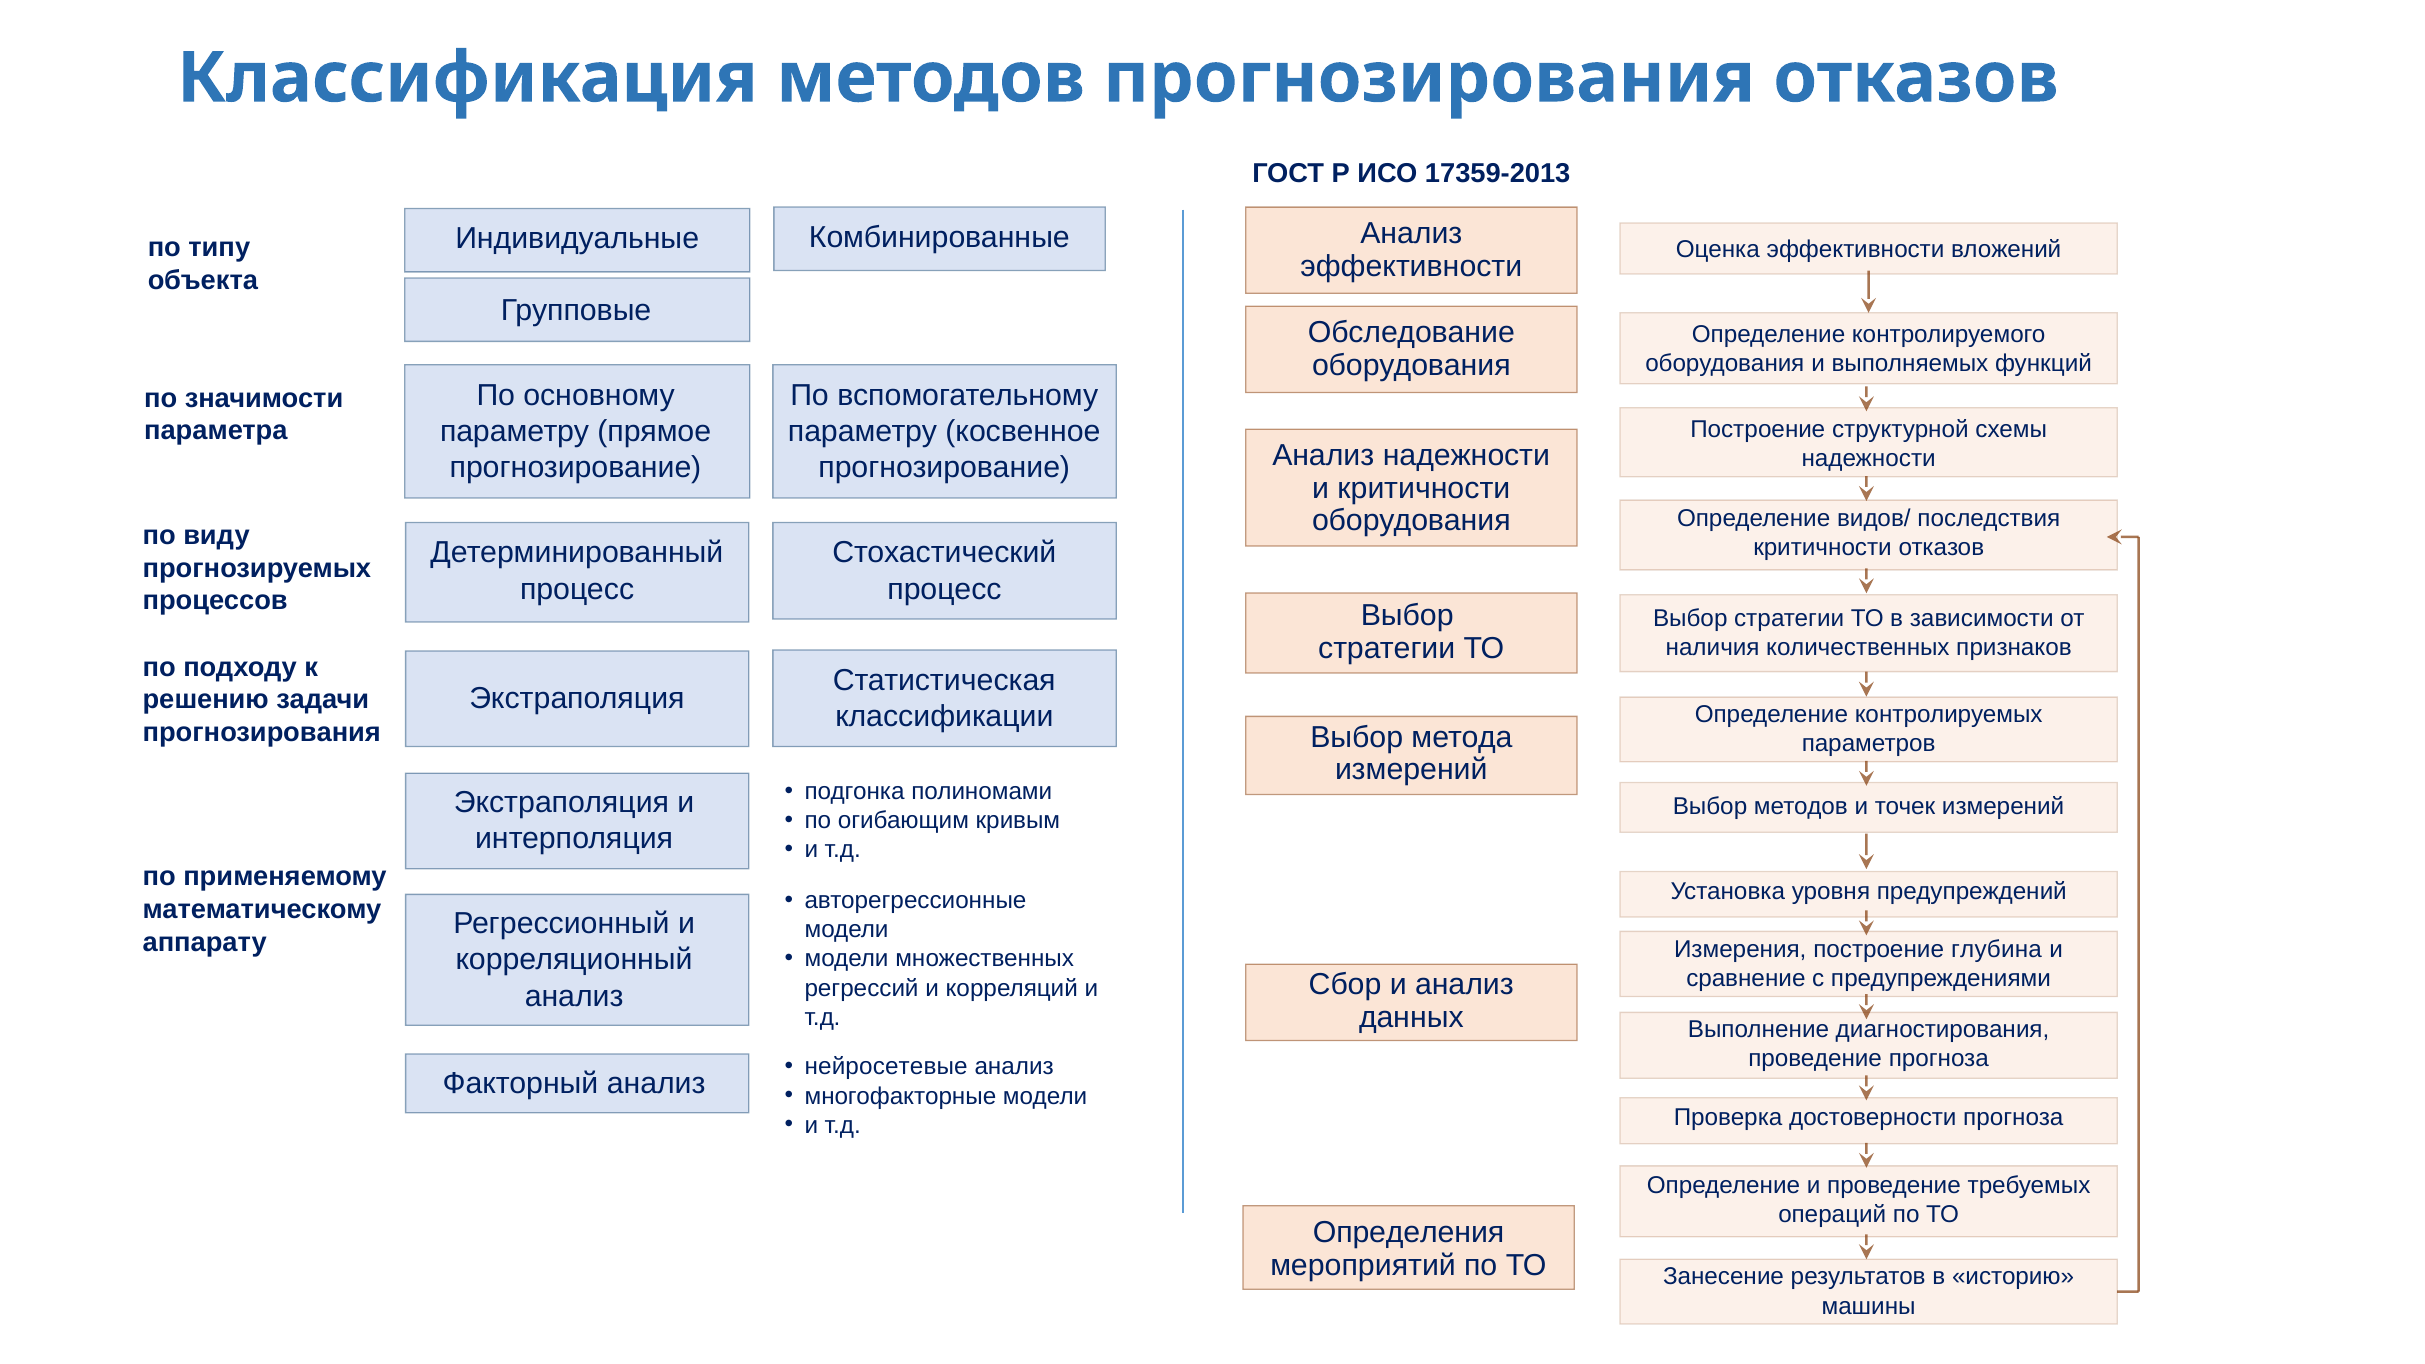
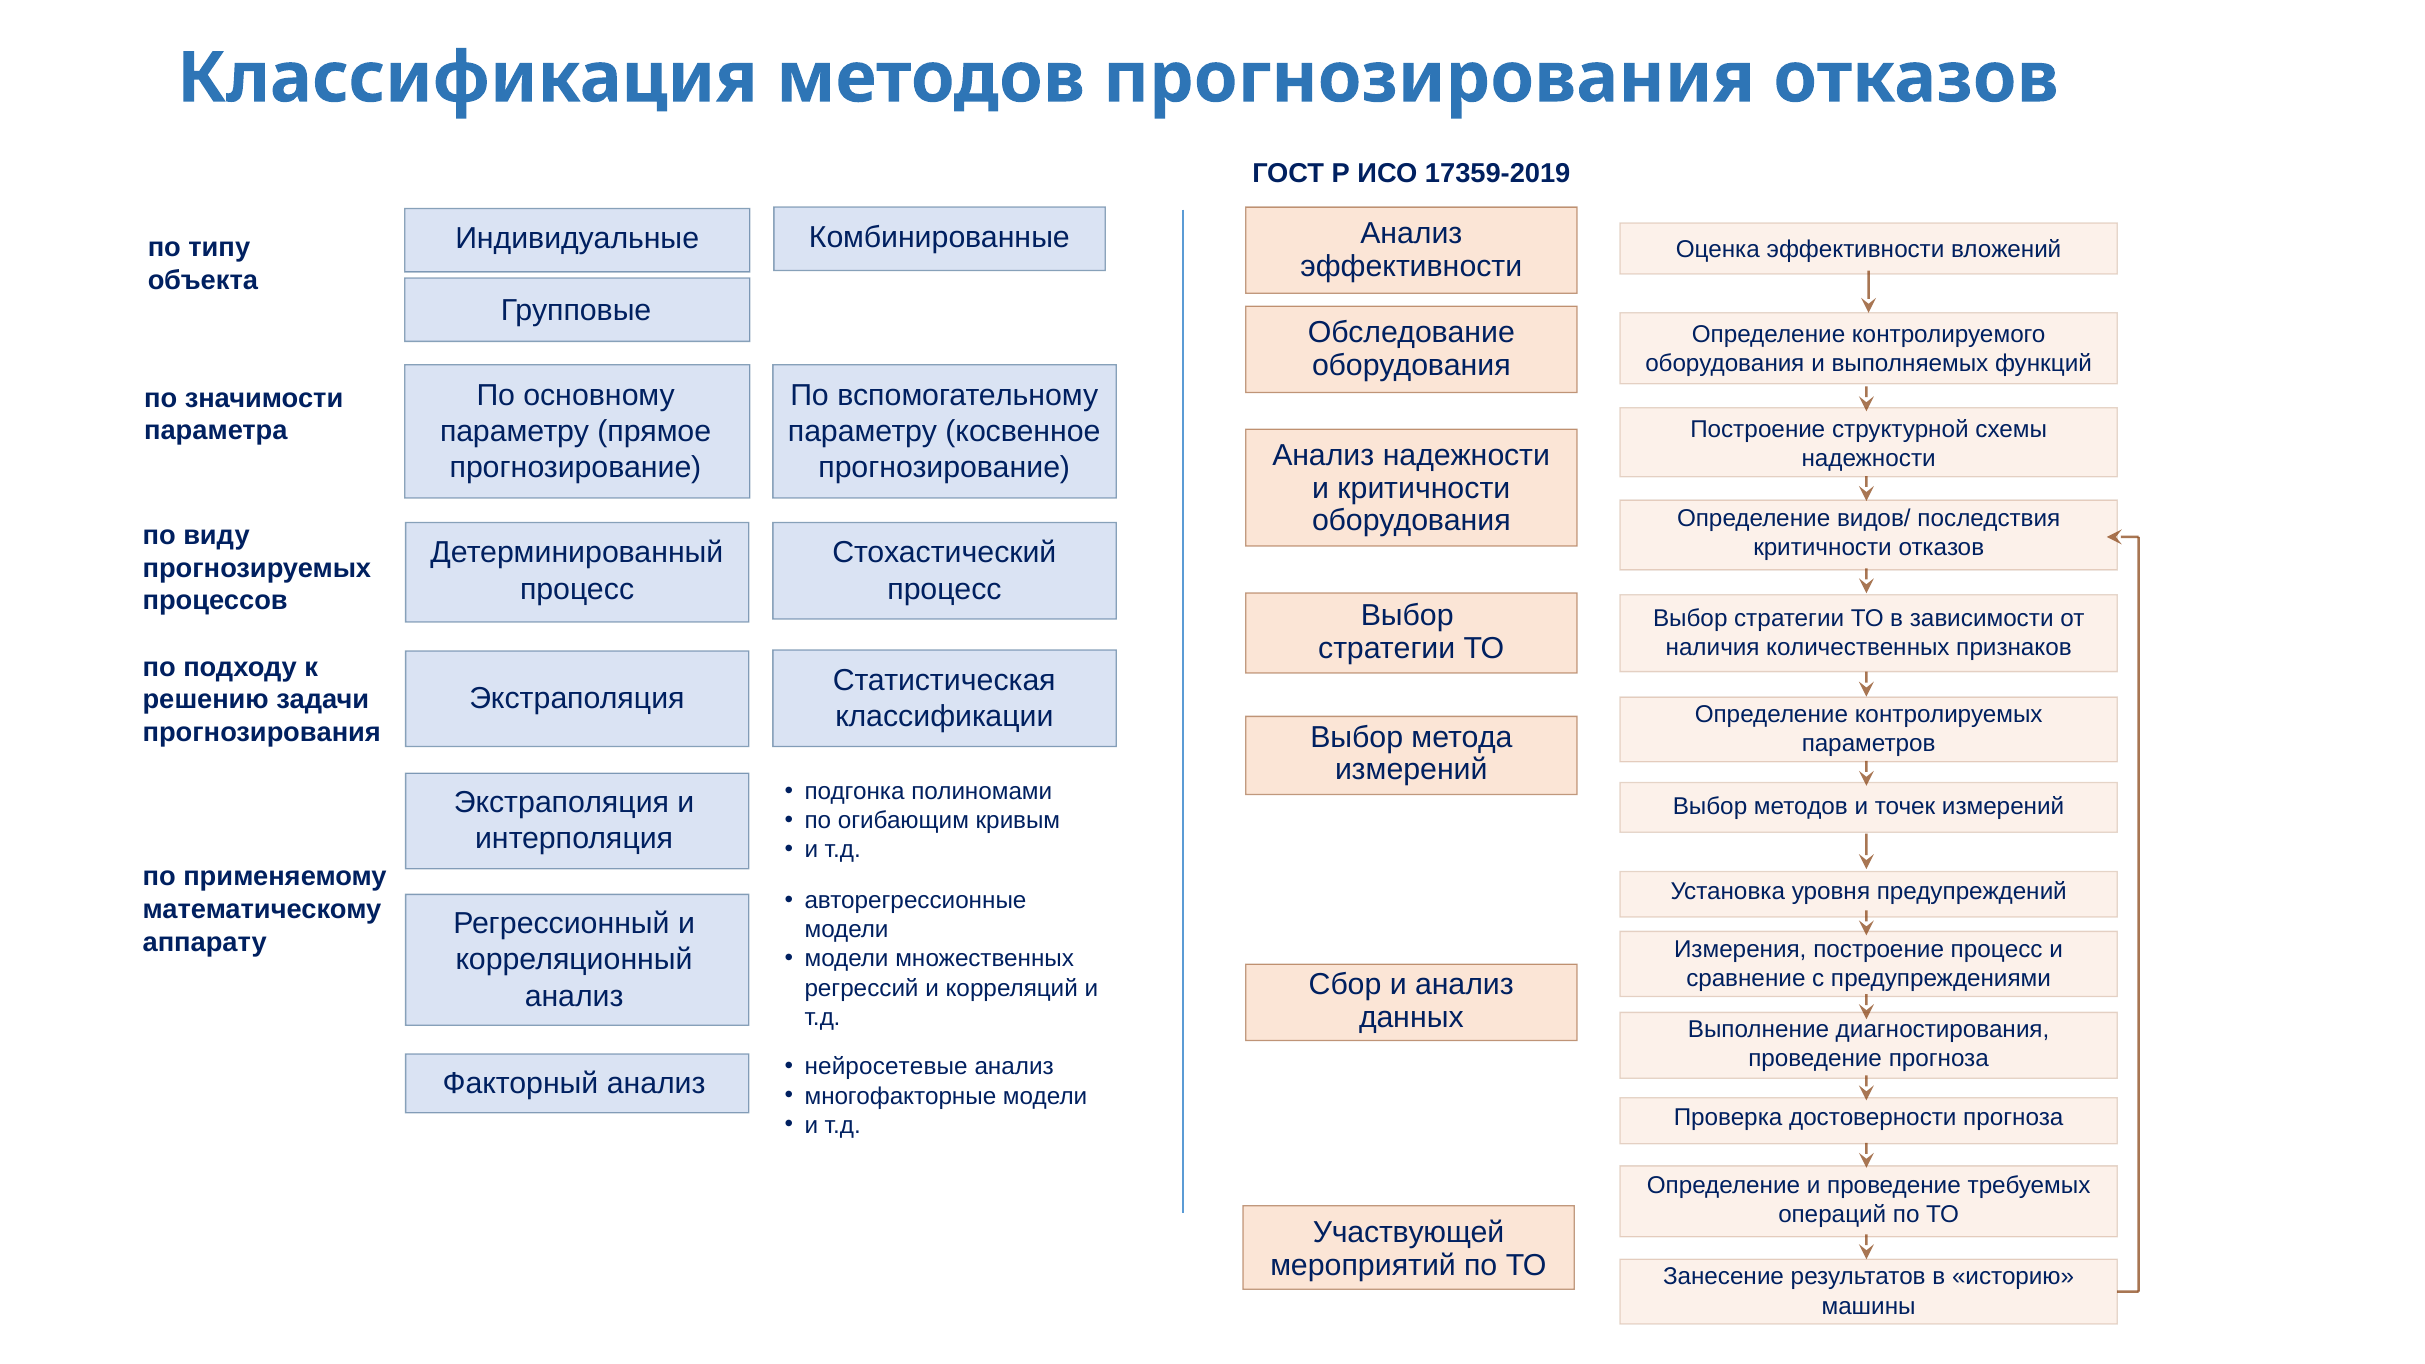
17359-2013: 17359-2013 -> 17359-2019 (1498, 173)
построение глубина: глубина -> процесс (1997, 949)
Определения: Определения -> Участвующей (1409, 1233)
